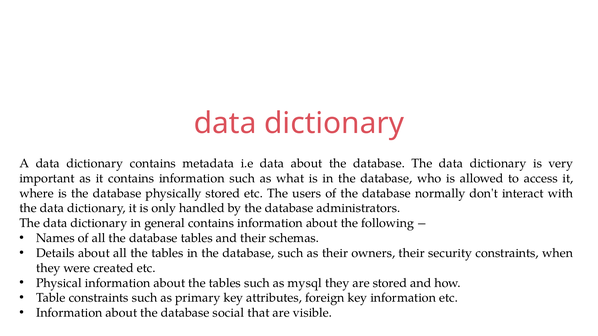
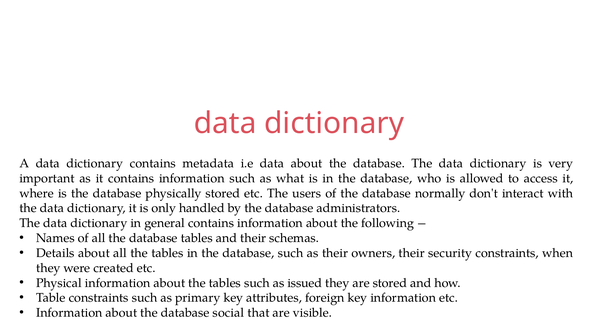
mysql: mysql -> issued (305, 283)
